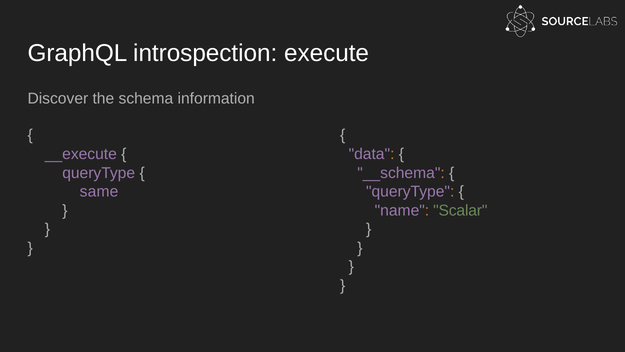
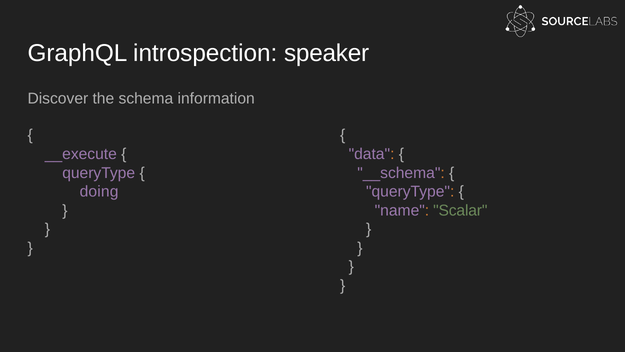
execute: execute -> speaker (327, 53)
same: same -> doing (99, 191)
